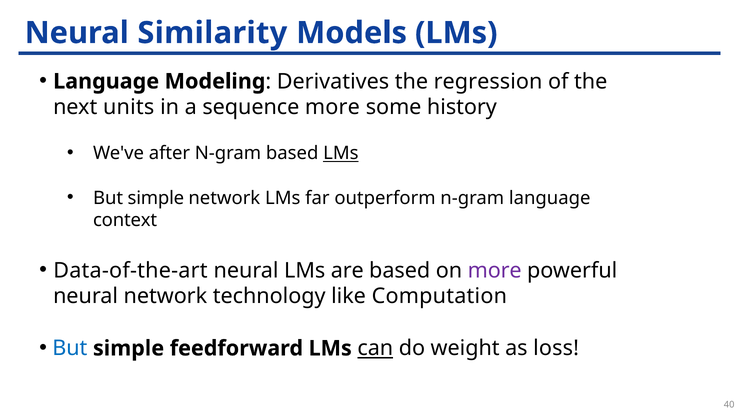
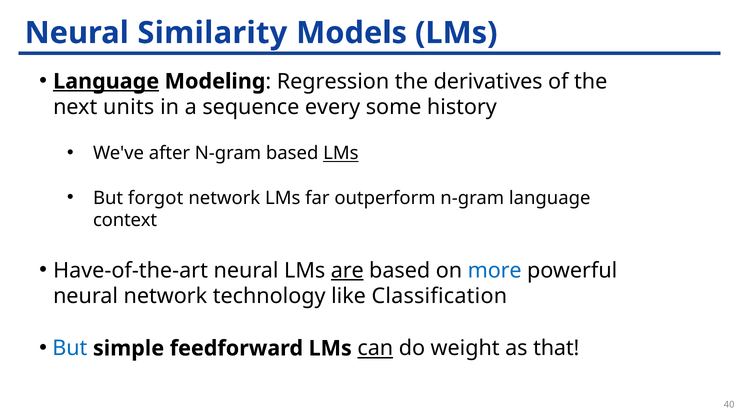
Language underline: none -> present (106, 81)
Derivatives: Derivatives -> Regression (333, 81)
regression: regression -> derivatives (488, 81)
sequence more: more -> every (333, 107)
simple: simple -> forgot (156, 198)
Data-of-the-art: Data-of-the-art -> Have-of-the-art (131, 271)
are underline: none -> present (347, 271)
more colour: purple -> blue (495, 271)
Computation: Computation -> Classification (439, 297)
loss: loss -> that (556, 349)
